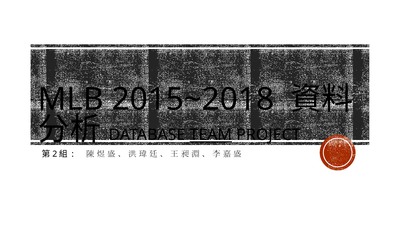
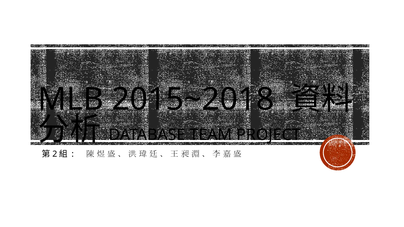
TEAM underline: present -> none (211, 135)
